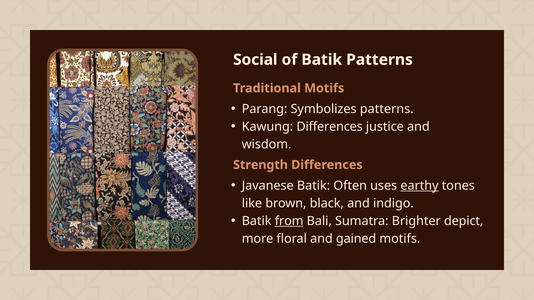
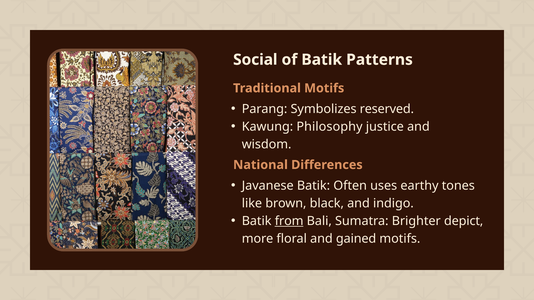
Symbolizes patterns: patterns -> reserved (387, 109)
Kawung Differences: Differences -> Philosophy (329, 127)
Strength: Strength -> National (260, 165)
earthy underline: present -> none (419, 186)
